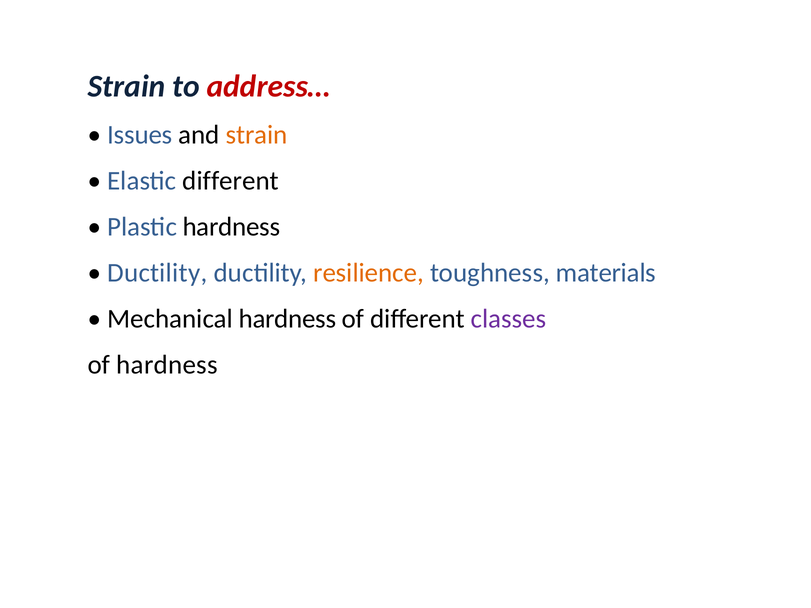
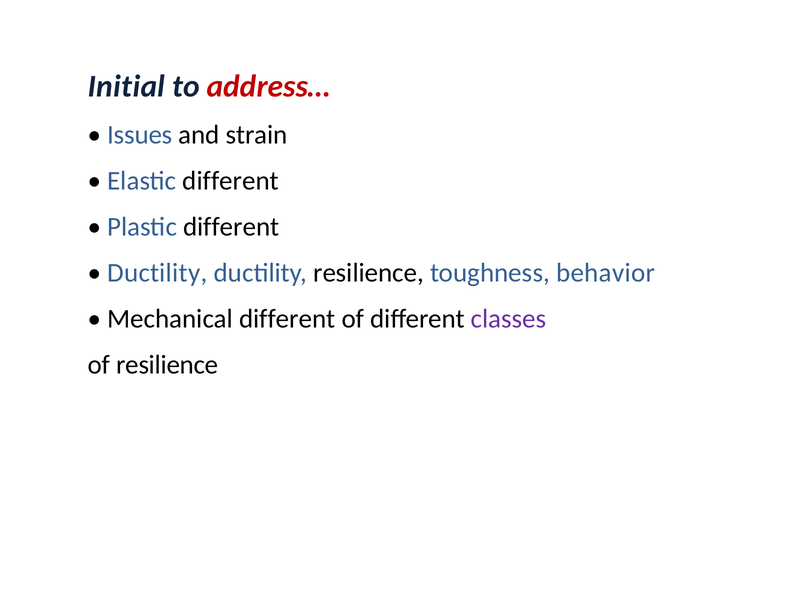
Strain: Strain -> Initial (126, 87)
strain colour: orange -> black (257, 135)
Plastic hardness: hardness -> different (231, 227)
resilience colour: orange -> black (369, 273)
materials: materials -> behavior (606, 273)
Mechanical hardness: hardness -> different (287, 319)
of hardness: hardness -> resilience (167, 365)
